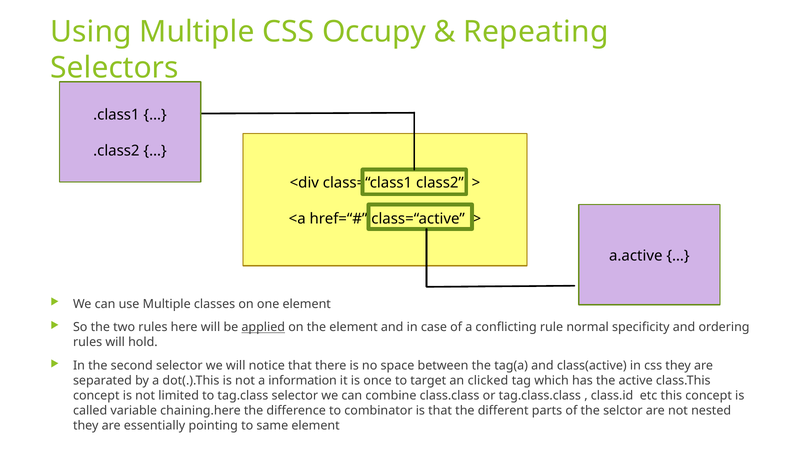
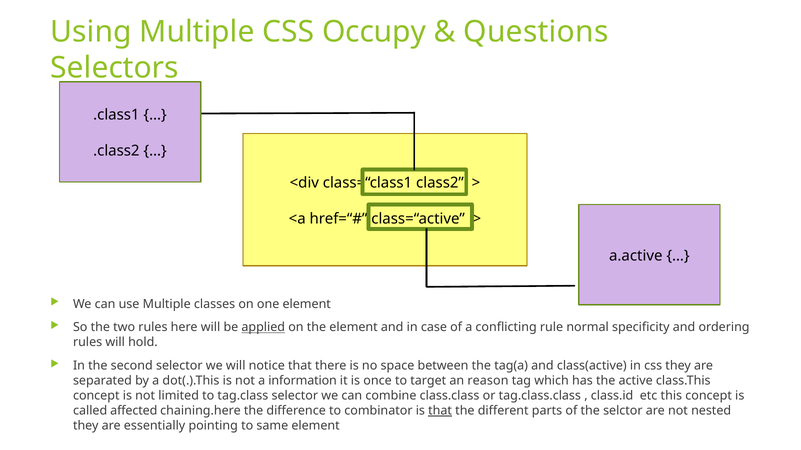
Repeating: Repeating -> Questions (536, 32)
clicked: clicked -> reason (488, 381)
variable: variable -> affected (134, 411)
that underline: none -> present (440, 411)
